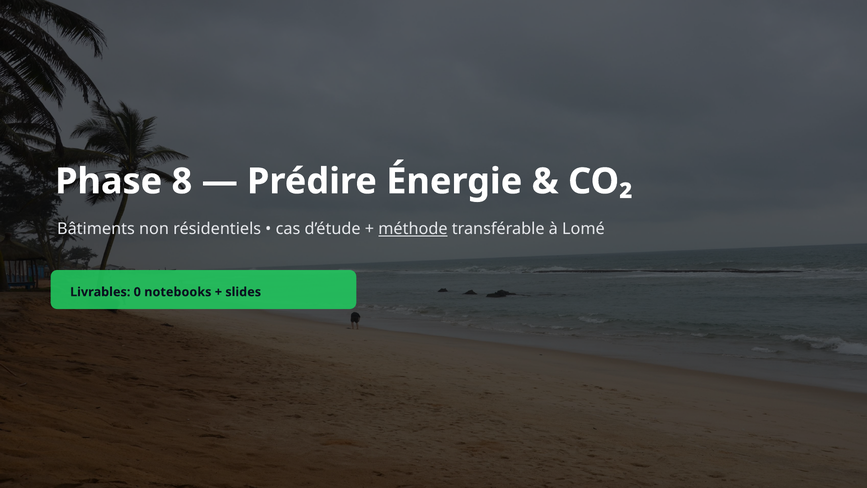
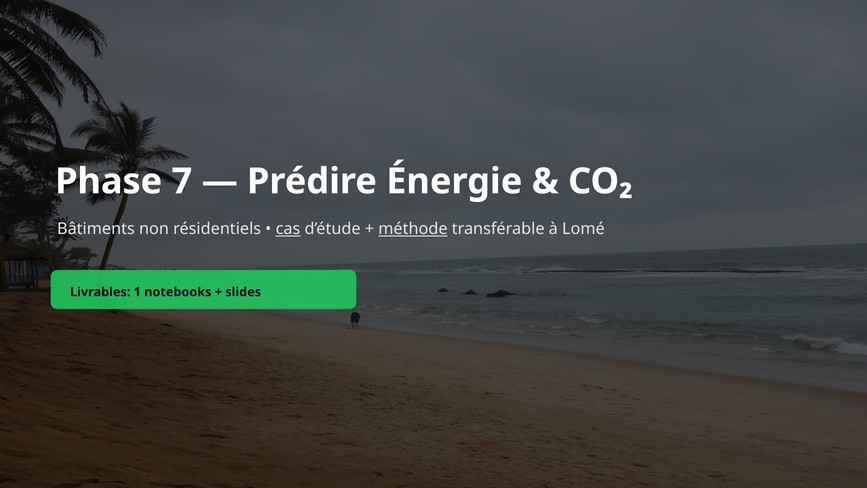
8: 8 -> 7 (182, 181)
cas underline: none -> present (288, 229)
0: 0 -> 1 (137, 292)
